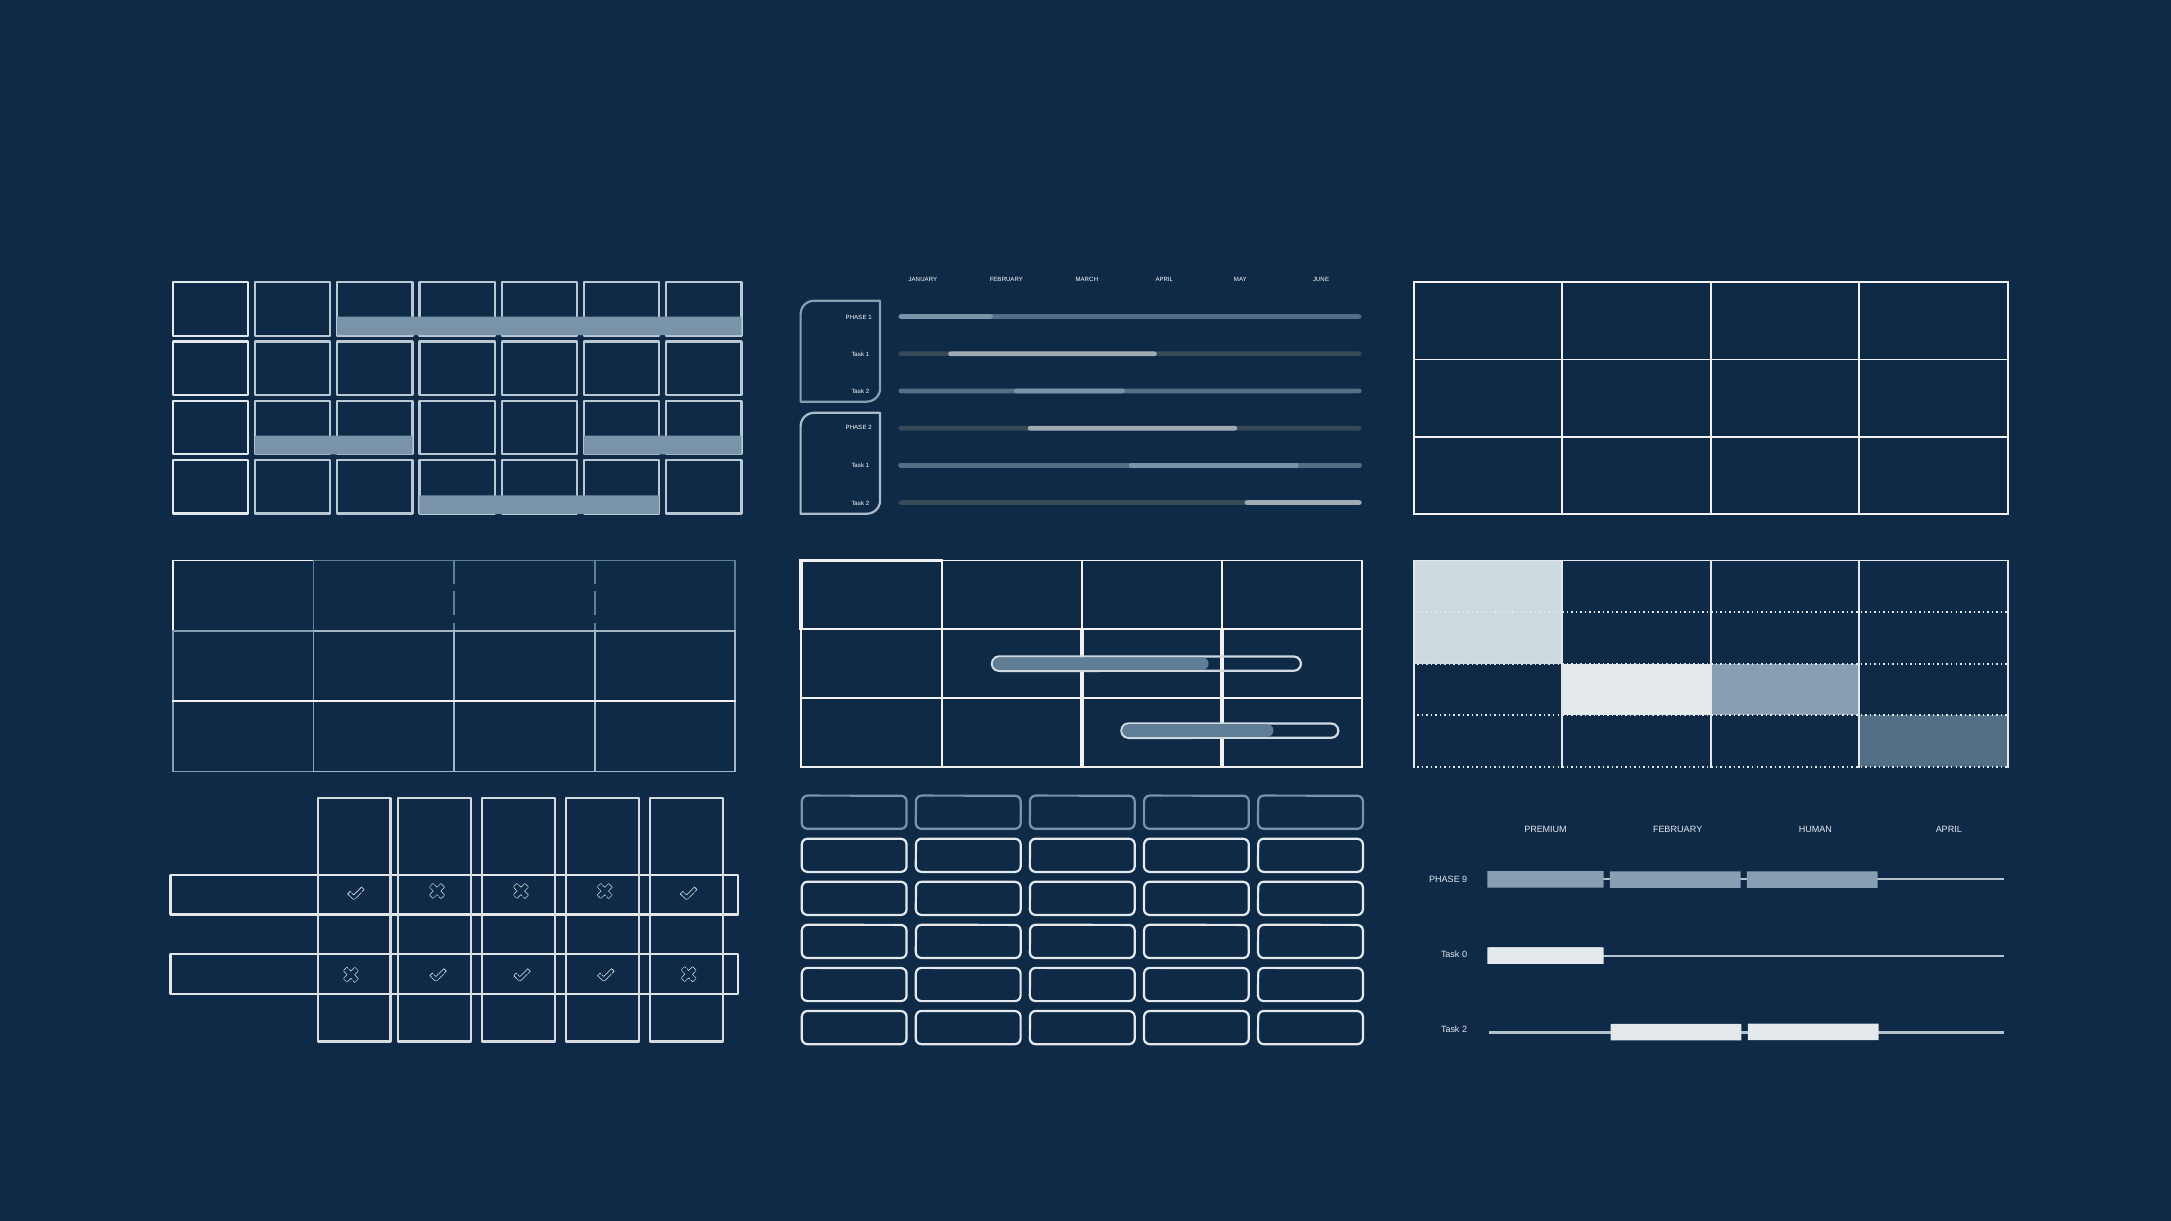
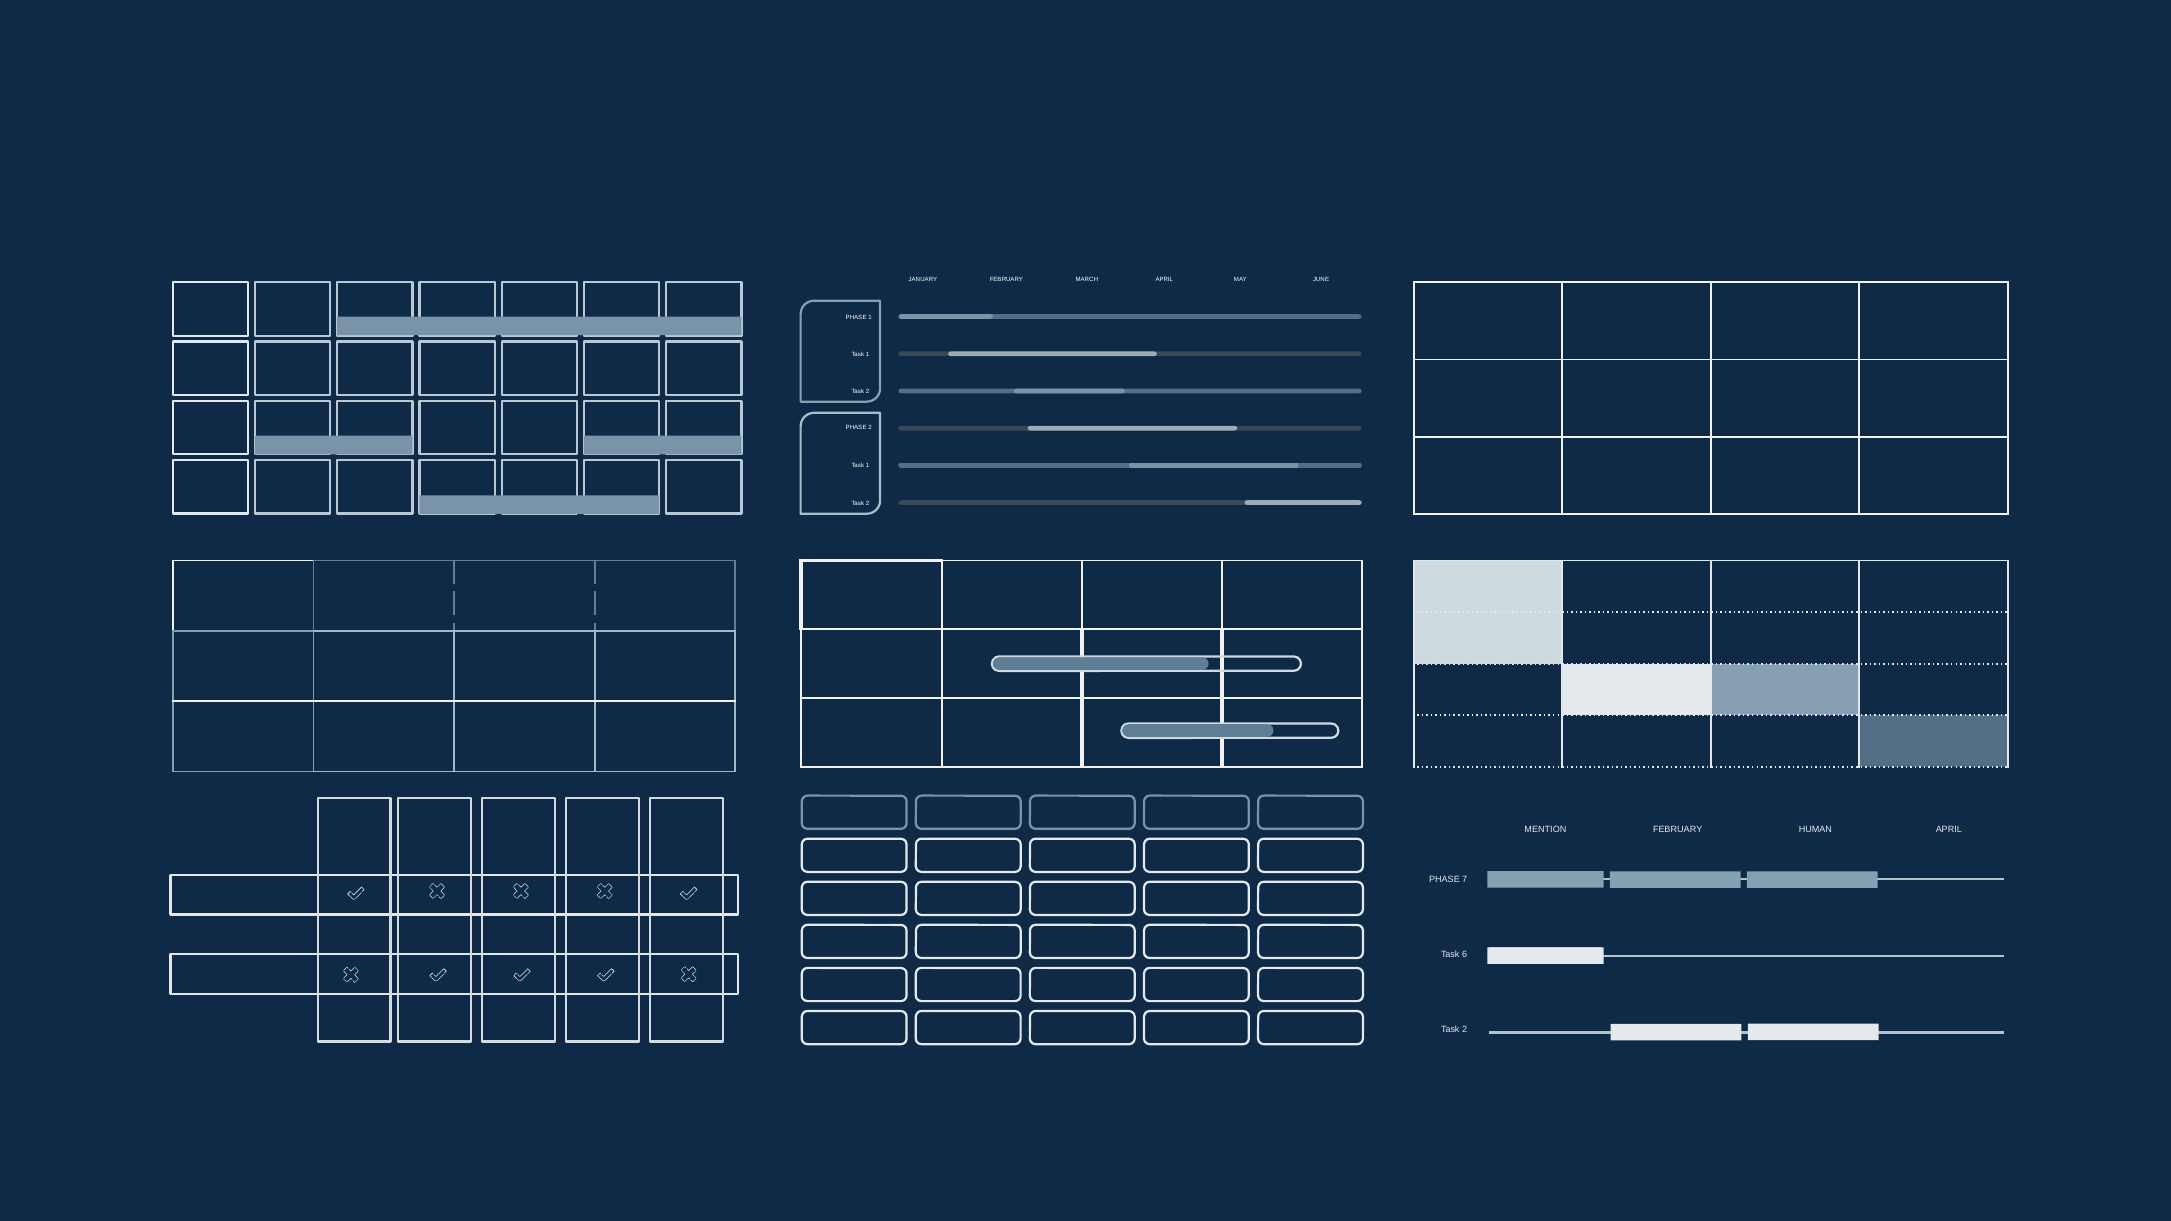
PREMIUM: PREMIUM -> MENTION (1545, 830)
9: 9 -> 7 (1465, 880)
0: 0 -> 6 (1465, 955)
